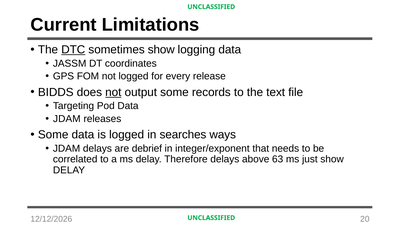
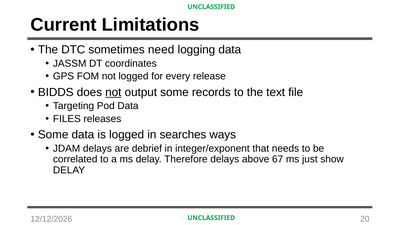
DTC underline: present -> none (73, 50)
sometimes show: show -> need (161, 50)
JDAM: JDAM -> FILES (67, 119)
63: 63 -> 67 (278, 159)
